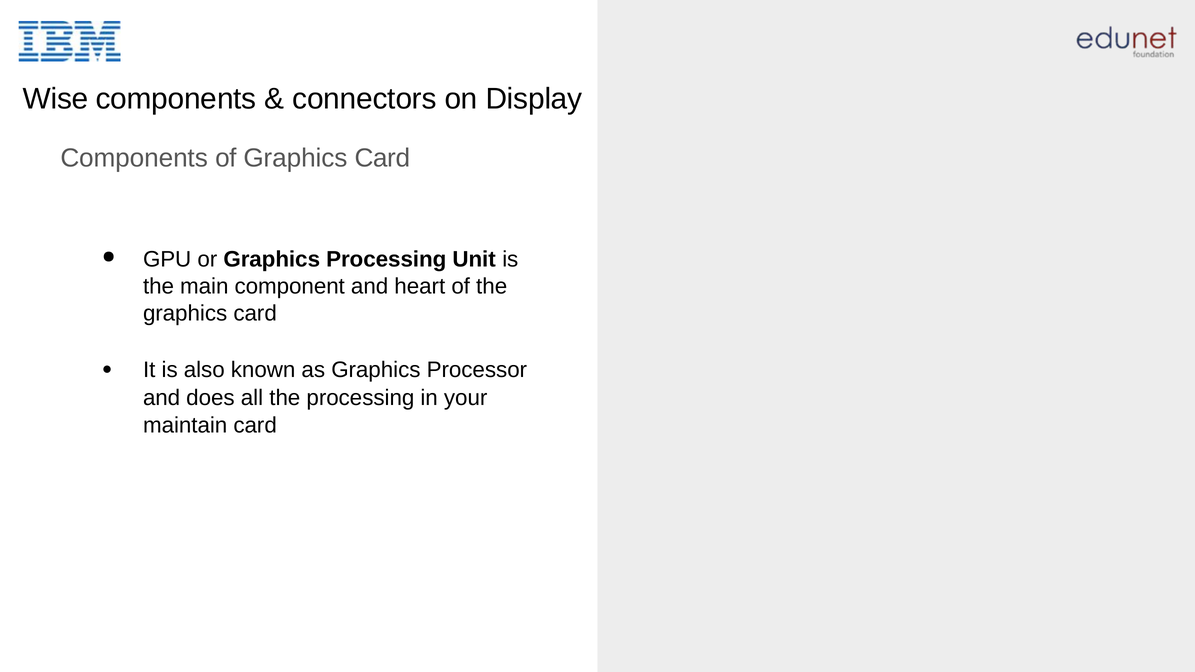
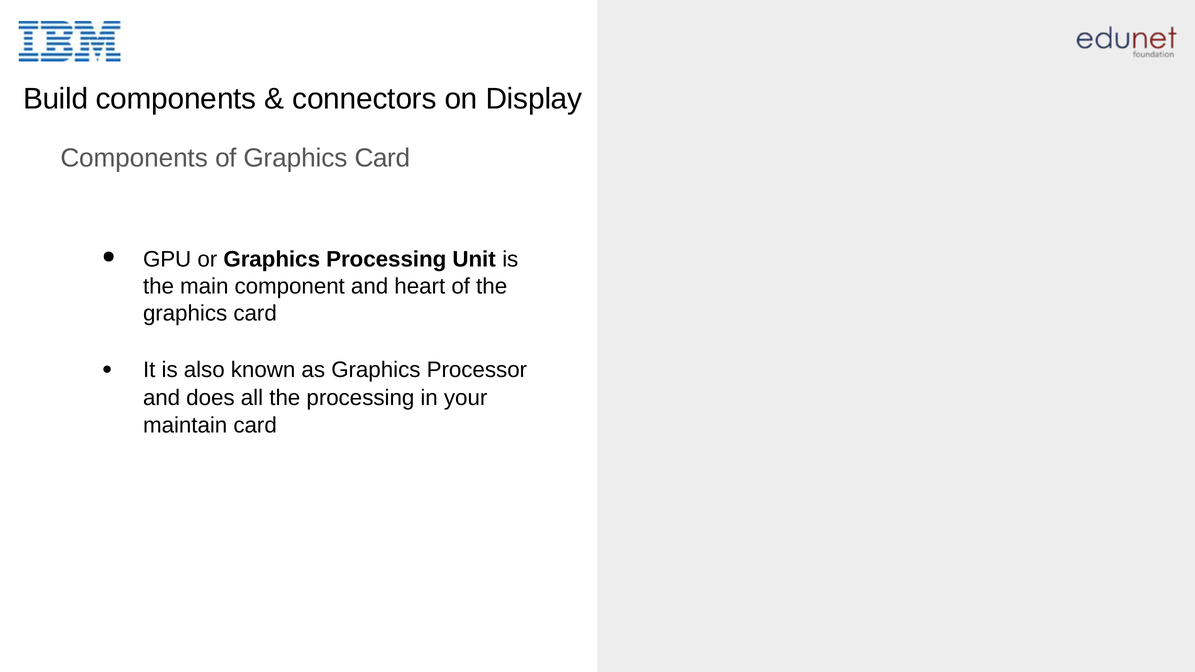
Wise: Wise -> Build (56, 99)
